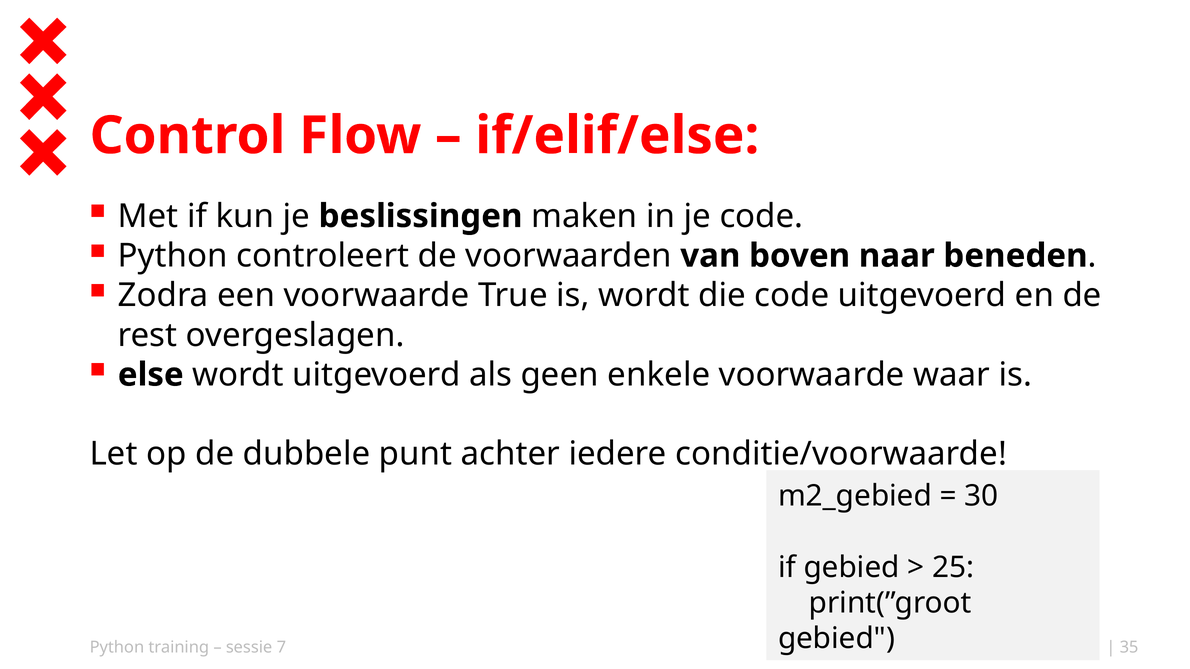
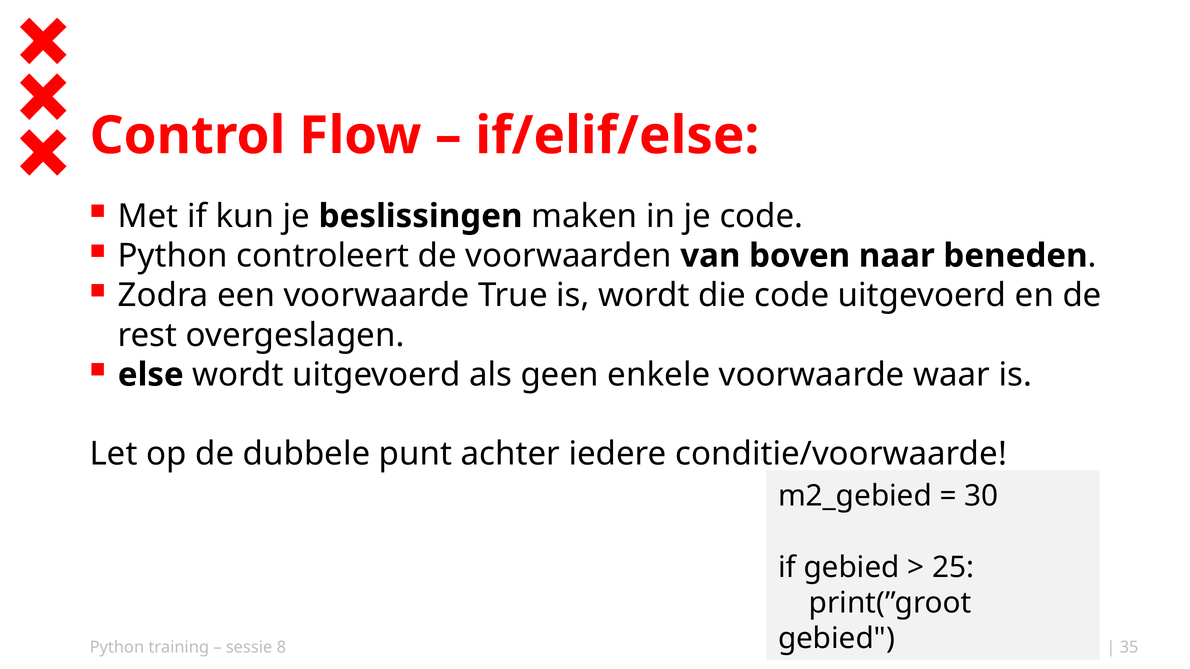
7: 7 -> 8 (281, 648)
